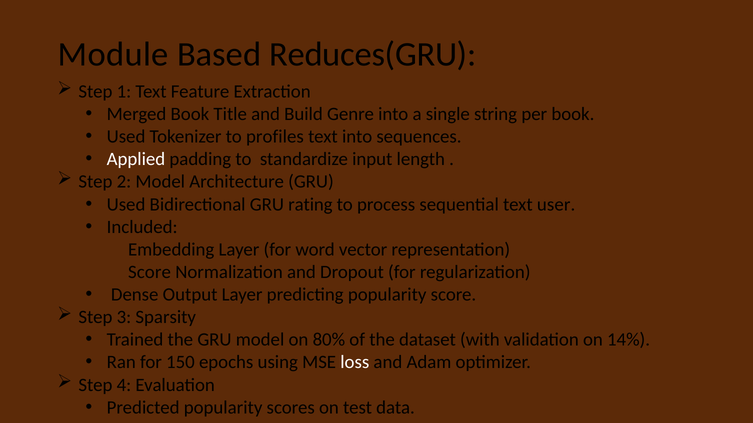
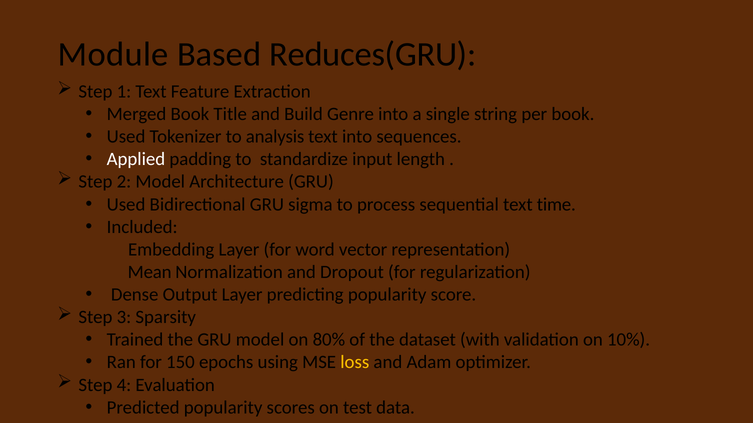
profiles: profiles -> analysis (275, 137)
rating: rating -> sigma (310, 205)
user: user -> time (556, 205)
Score: Score -> Mean (150, 272)
14%: 14% -> 10% (629, 340)
loss colour: white -> yellow (355, 363)
